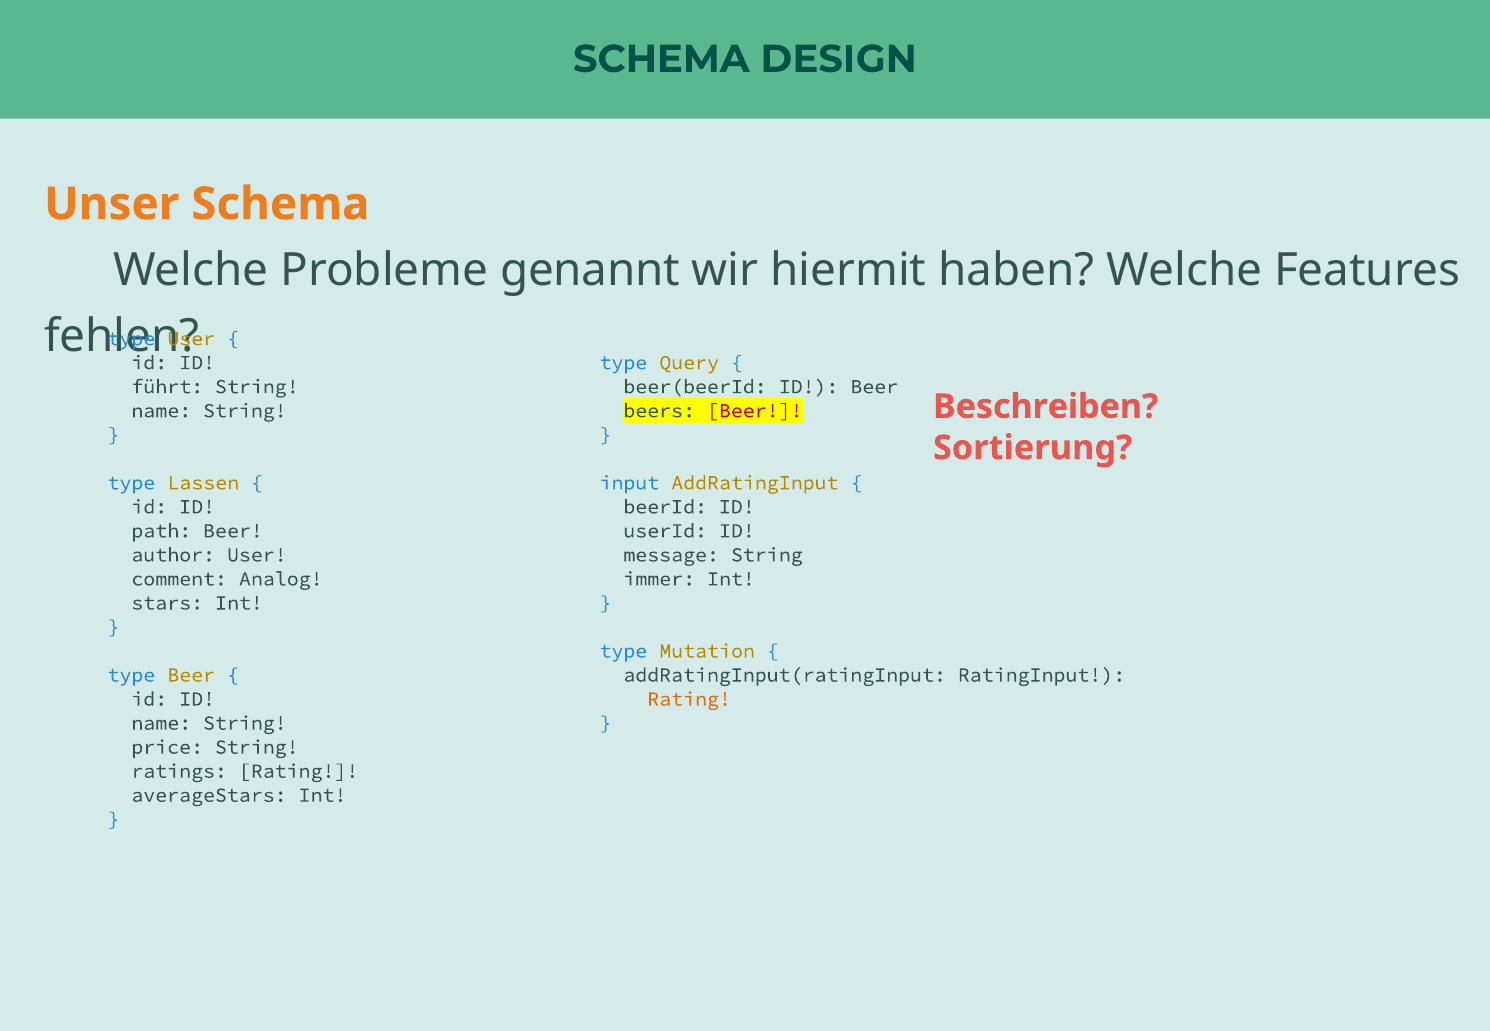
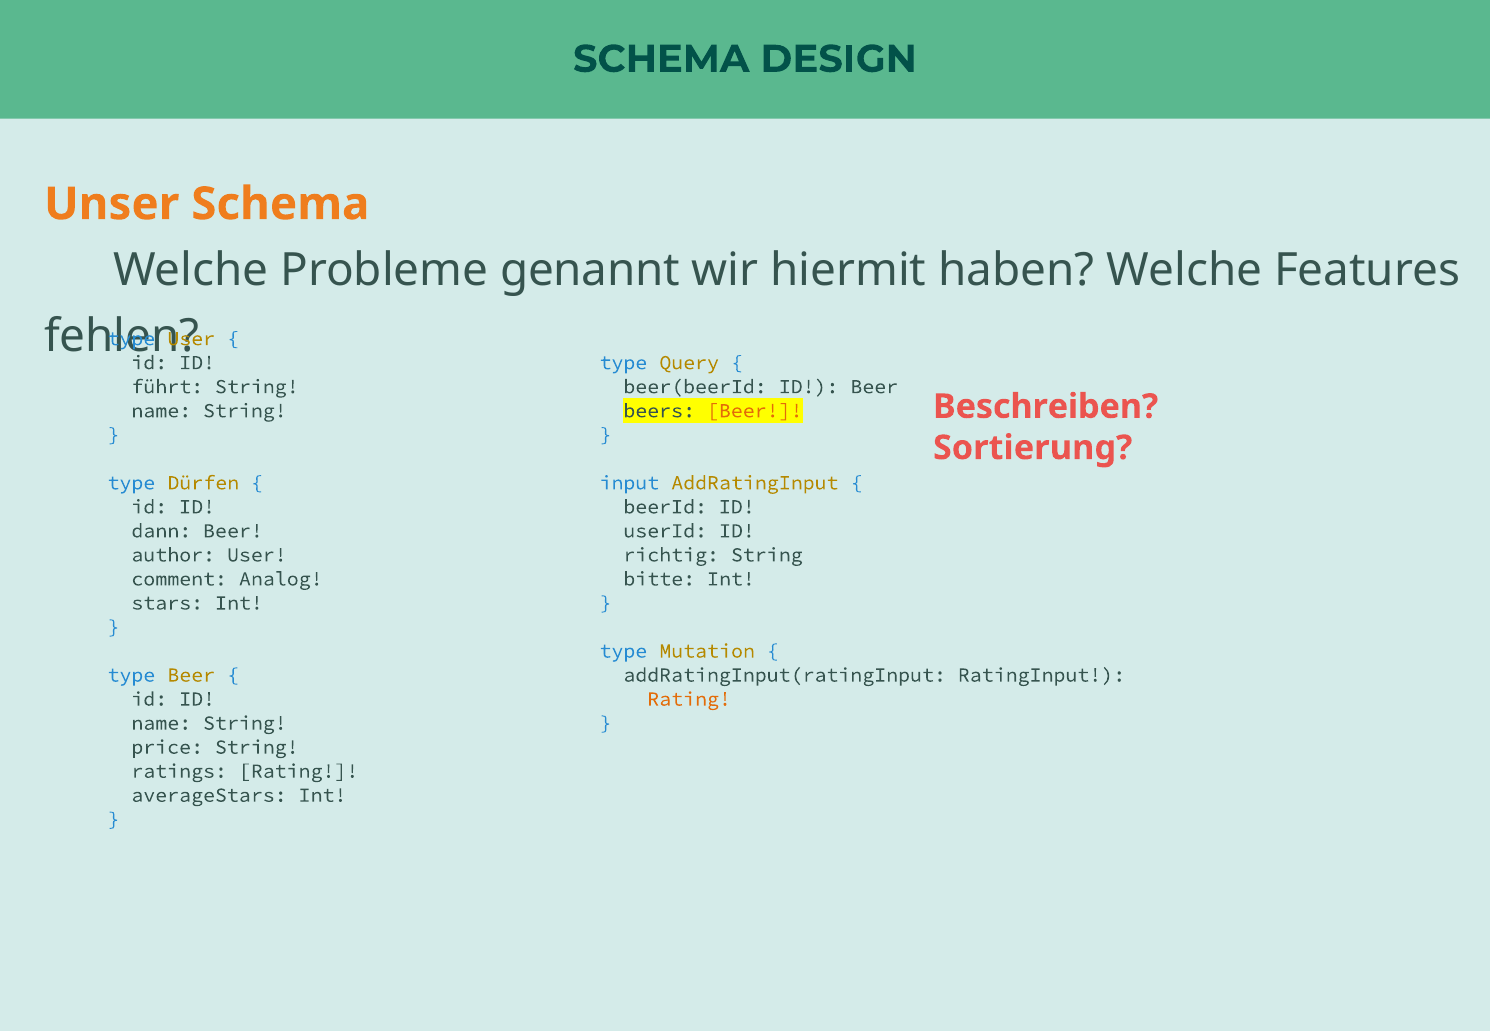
Beer colour: red -> orange (755, 411)
Lassen: Lassen -> Dürfen (203, 483)
path: path -> dann (161, 531)
message: message -> richtig (671, 555)
immer: immer -> bitte (659, 579)
